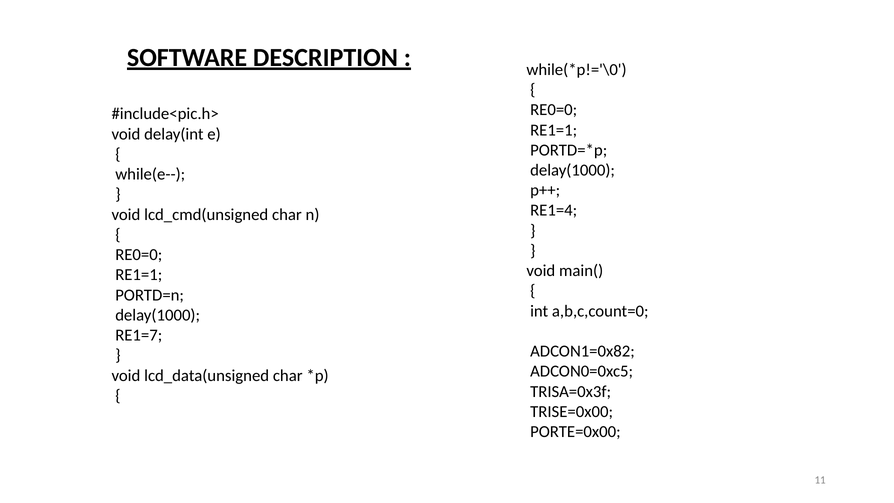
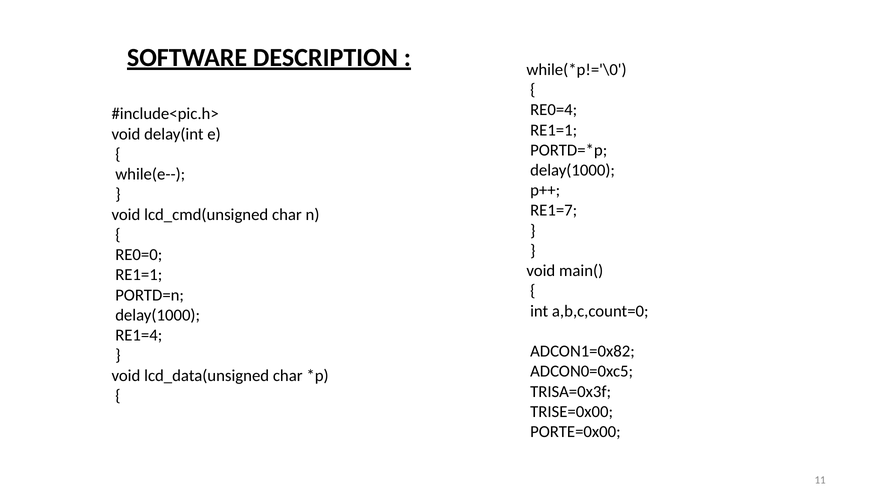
RE0=0: RE0=0 -> RE0=4 (554, 110)
RE1=4: RE1=4 -> RE1=7 (554, 210)
RE1=7: RE1=7 -> RE1=4 (139, 335)
